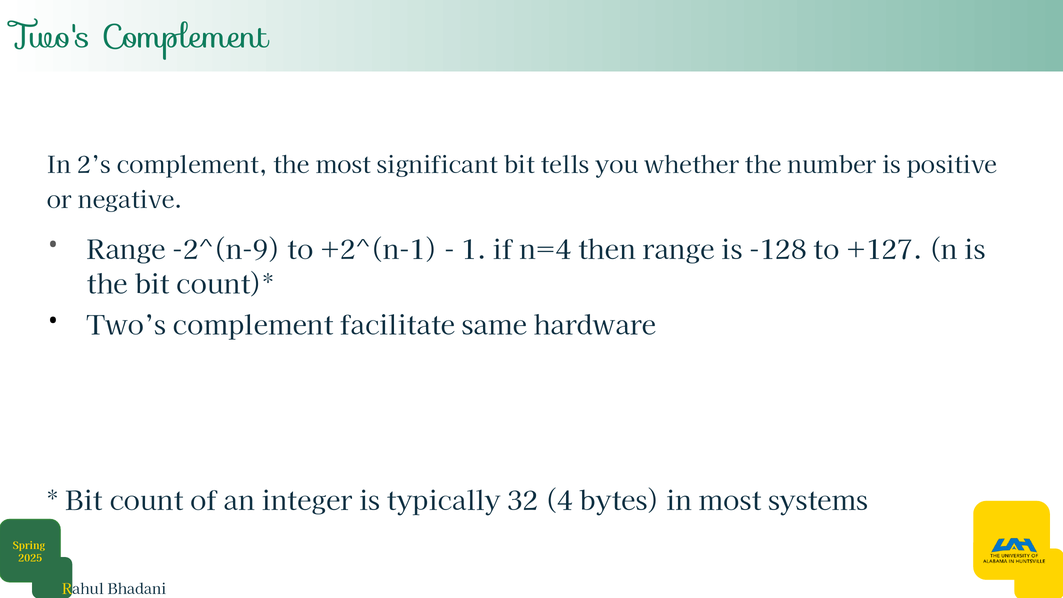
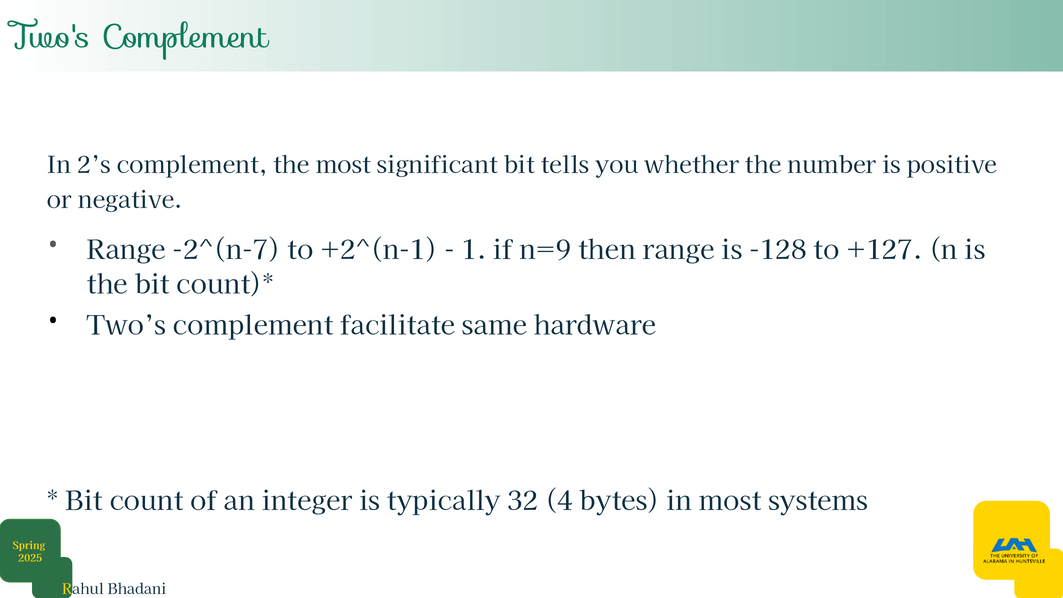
-2^(n-9: -2^(n-9 -> -2^(n-7 (226, 250)
n=4: n=4 -> n=9 (545, 250)
